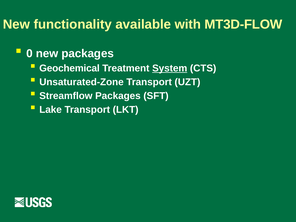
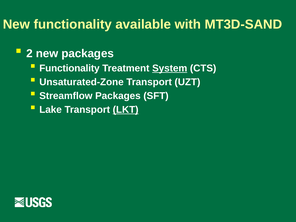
MT3D-FLOW: MT3D-FLOW -> MT3D-SAND (243, 24)
0: 0 -> 2 (30, 54)
Geochemical: Geochemical -> Functionality (69, 68)
LKT underline: none -> present (126, 110)
